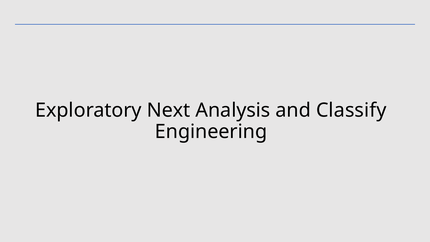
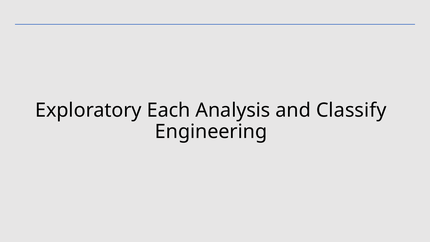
Next: Next -> Each (169, 110)
